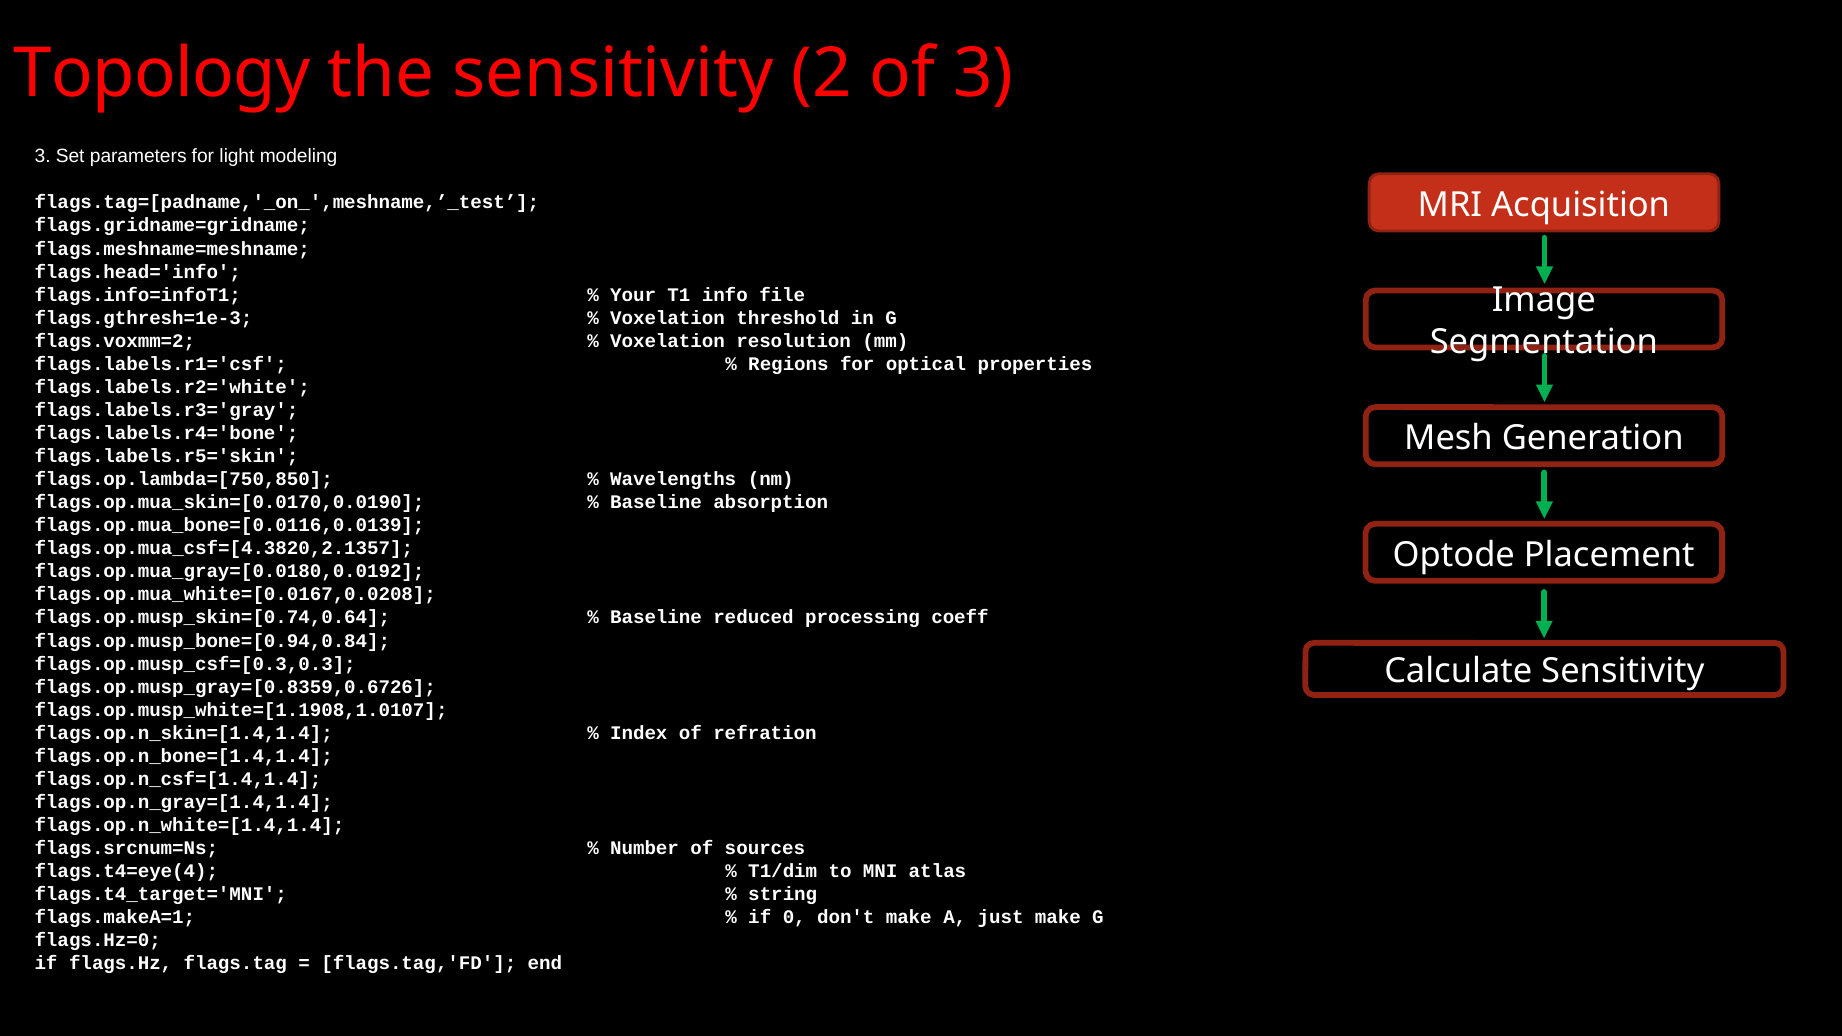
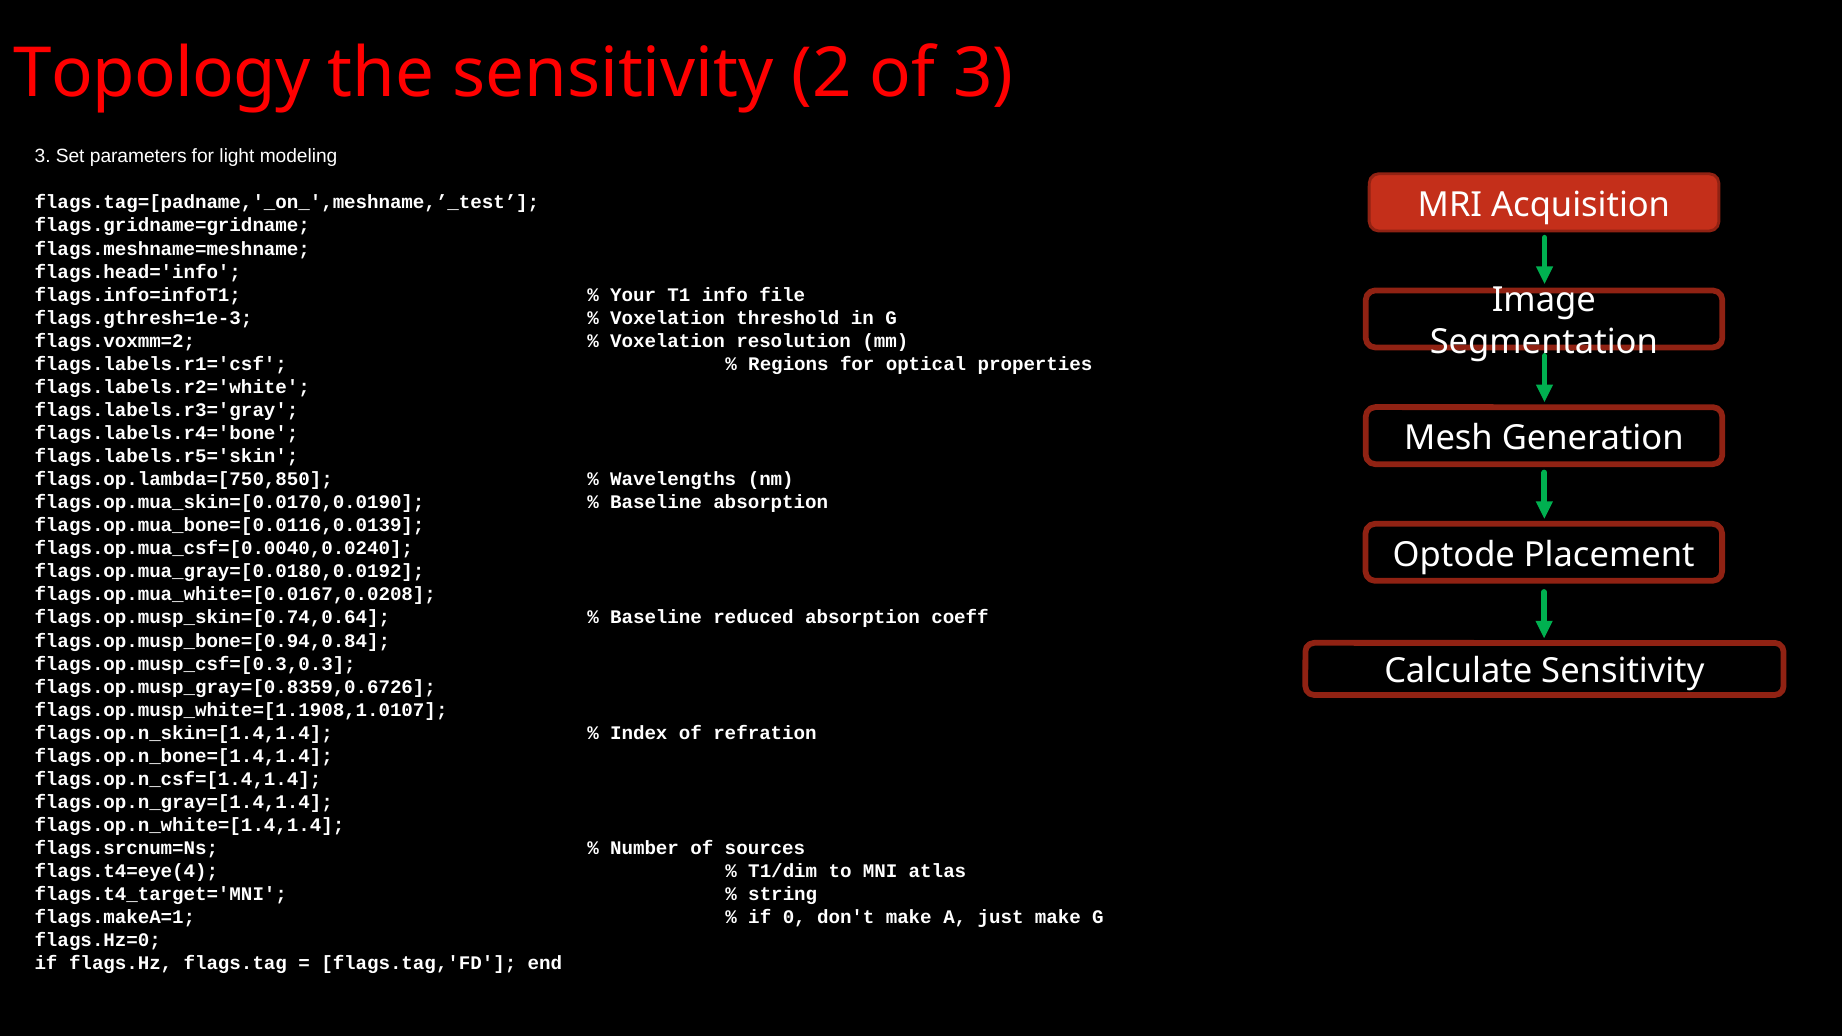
flags.op.mua_csf=[4.3820,2.1357: flags.op.mua_csf=[4.3820,2.1357 -> flags.op.mua_csf=[0.0040,0.0240 (224, 549)
reduced processing: processing -> absorption (862, 618)
